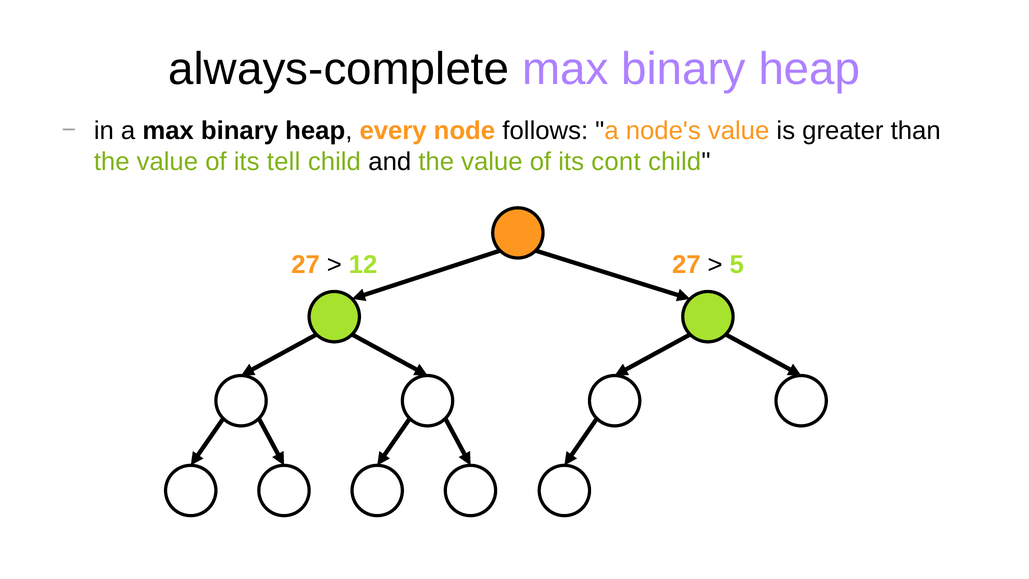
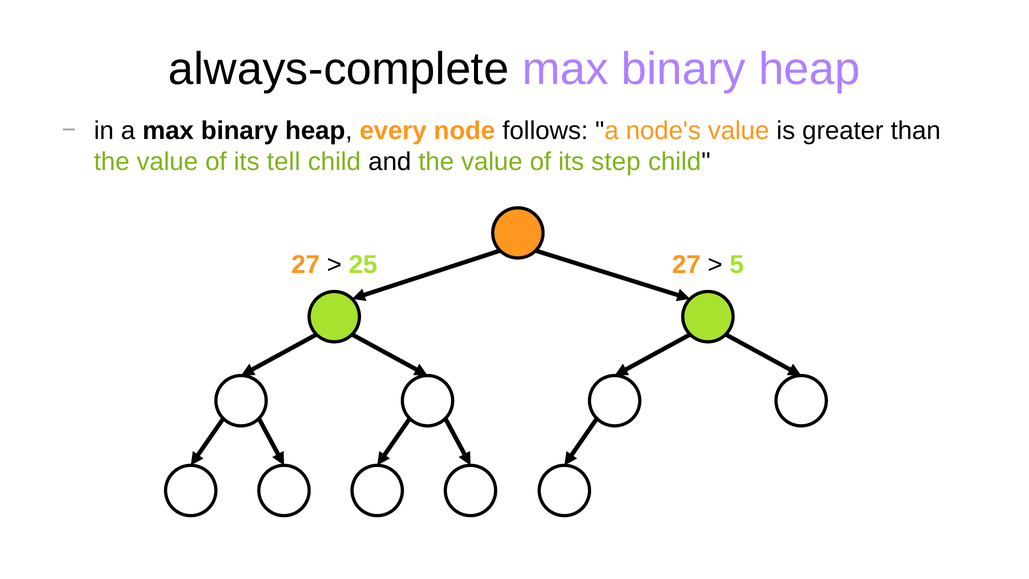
cont: cont -> step (616, 162)
12: 12 -> 25 (363, 265)
